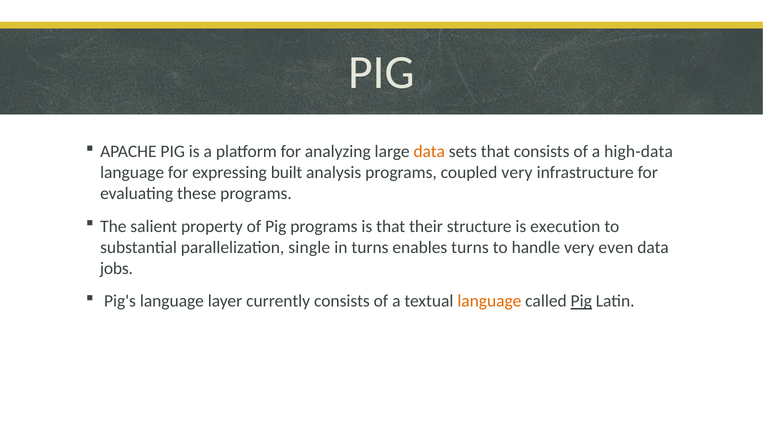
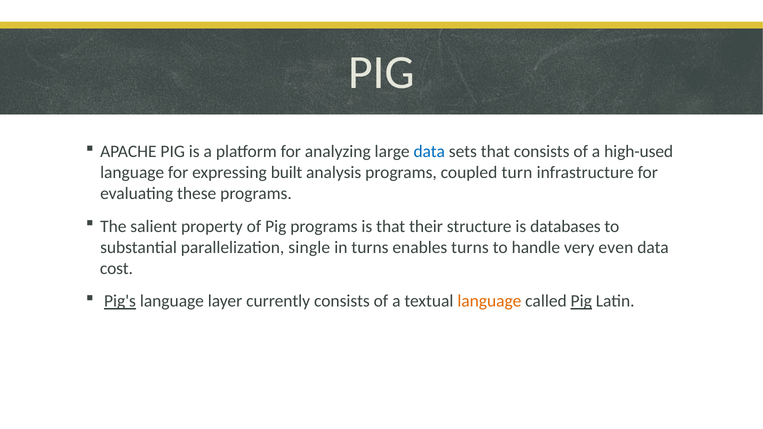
data colour: orange -> blue (429, 152)
high-data: high-data -> high-used (639, 152)
coupled very: very -> turn (517, 173)
execution: execution -> databases (565, 227)
jobs: jobs -> cost (116, 268)
Pig's underline: none -> present (120, 301)
